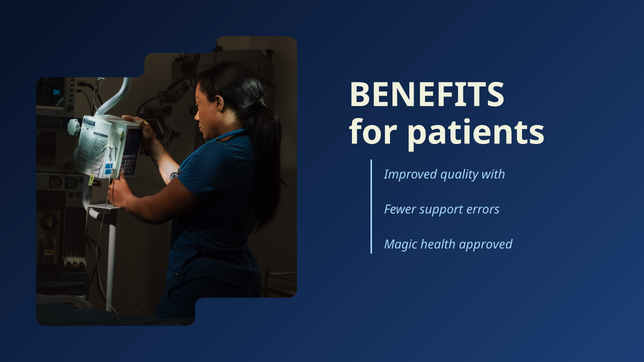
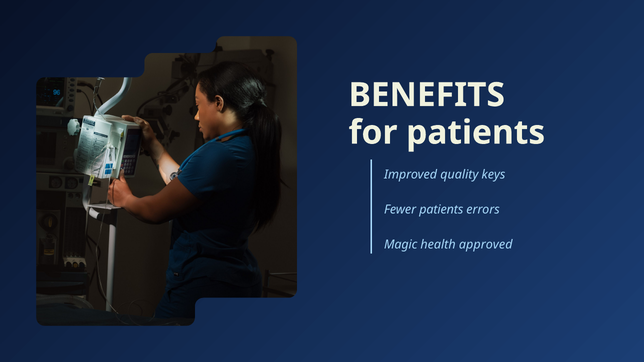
with: with -> keys (493, 175)
Fewer support: support -> patients (441, 210)
